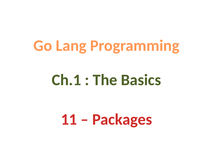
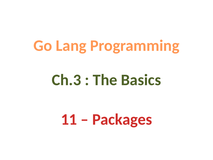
Ch.1: Ch.1 -> Ch.3 (66, 80)
